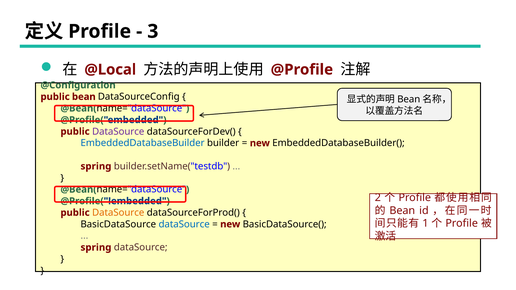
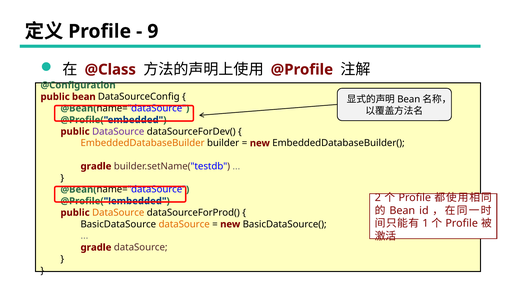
3: 3 -> 9 (153, 31)
@Local: @Local -> @Class (110, 70)
EmbeddedDatabaseBuilder colour: blue -> orange (143, 143)
spring: spring -> gradle (96, 166)
dataSource colour: blue -> orange (184, 224)
spring: spring -> gradle (96, 248)
